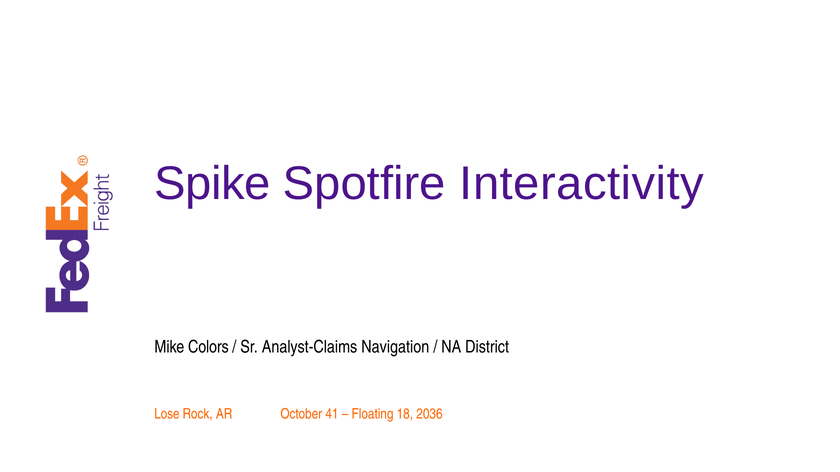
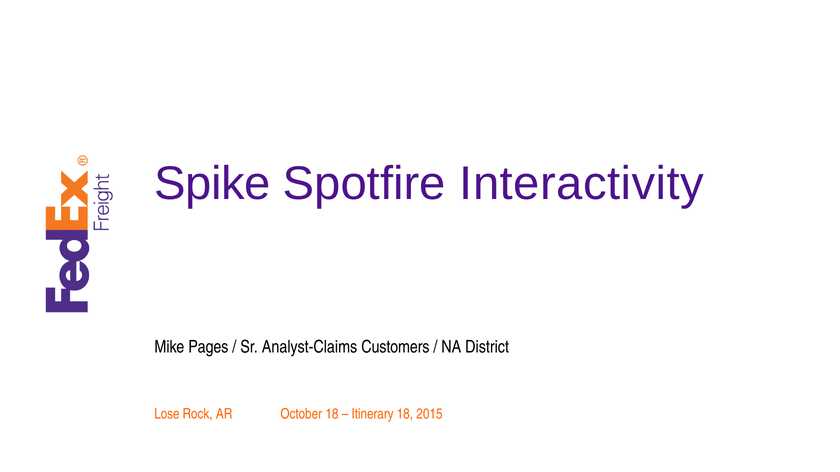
Colors: Colors -> Pages (208, 347)
Navigation: Navigation -> Customers (395, 347)
October 41: 41 -> 18 (332, 414)
Floating: Floating -> Itinerary (373, 414)
2036: 2036 -> 2015 (429, 414)
